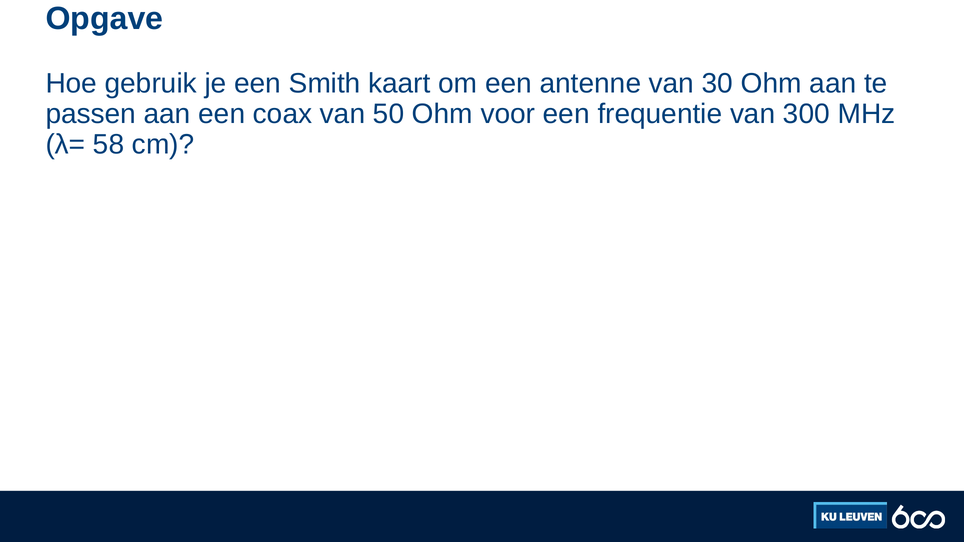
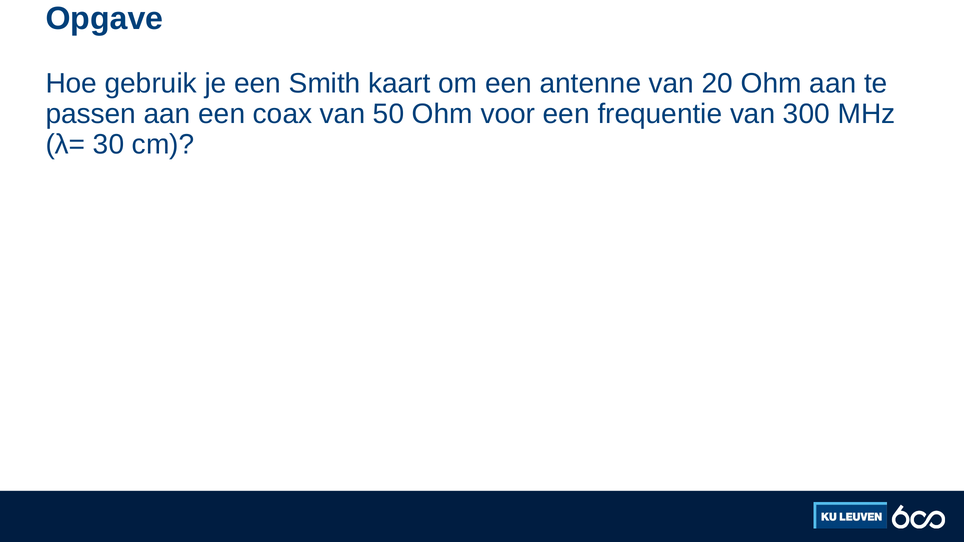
30: 30 -> 20 (717, 84)
58: 58 -> 30 (109, 144)
